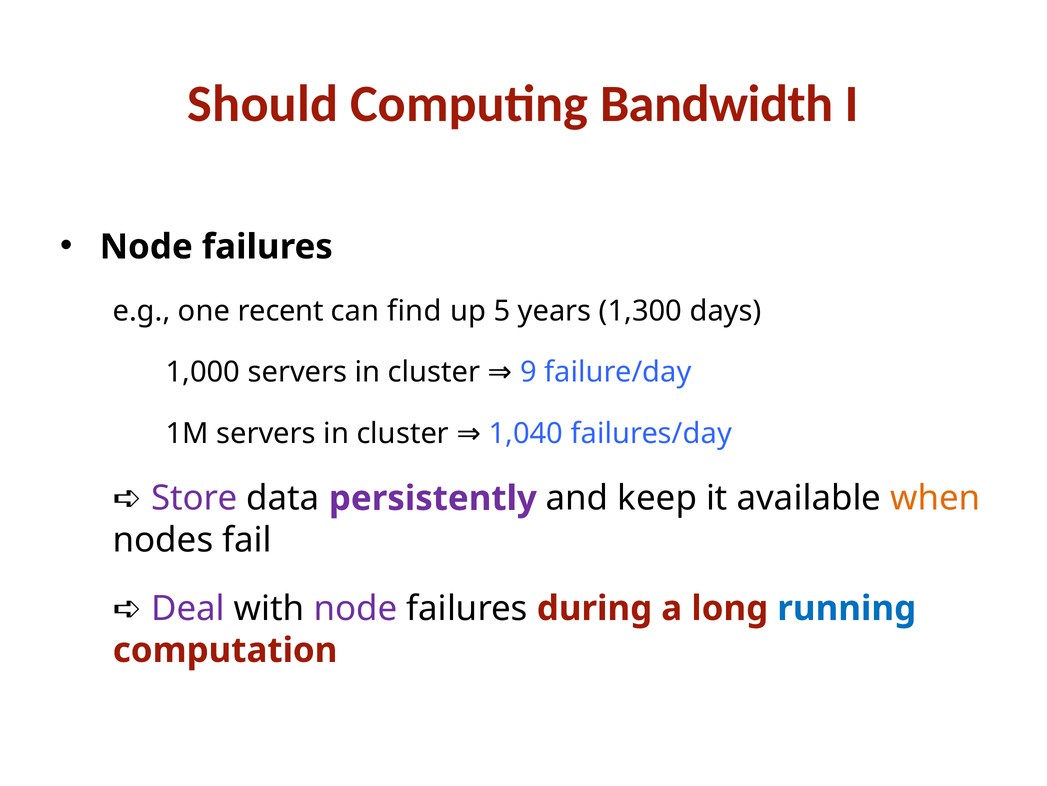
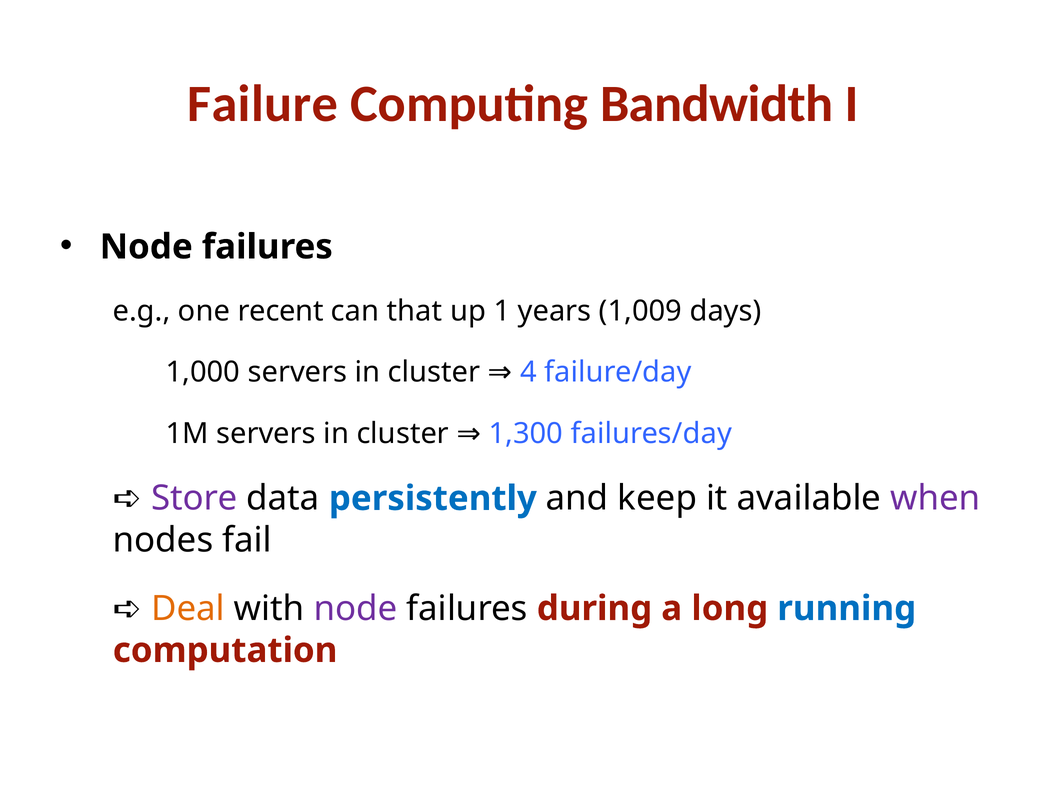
Should: Should -> Failure (263, 104)
find: find -> that (415, 311)
5: 5 -> 1 (502, 311)
1,300: 1,300 -> 1,009 (641, 311)
9: 9 -> 4 (528, 372)
1,040: 1,040 -> 1,300 (526, 433)
persistently colour: purple -> blue (433, 498)
when colour: orange -> purple (935, 498)
Deal colour: purple -> orange (188, 608)
